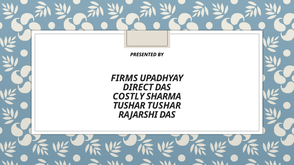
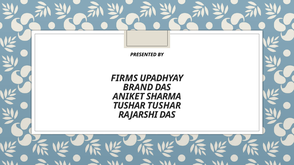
DIRECT: DIRECT -> BRAND (138, 87)
COSTLY: COSTLY -> ANIKET (128, 97)
